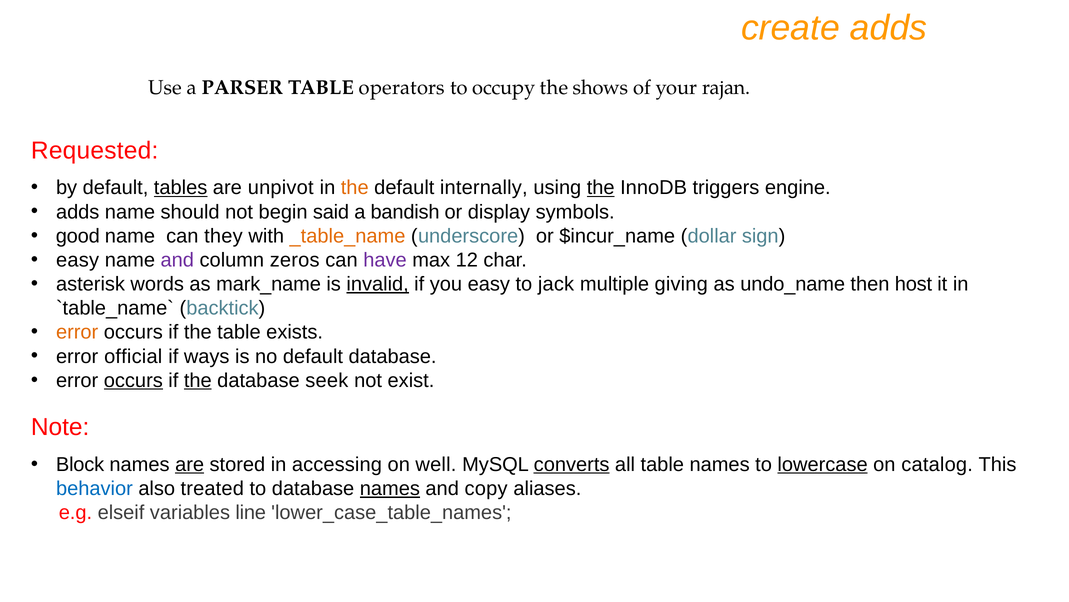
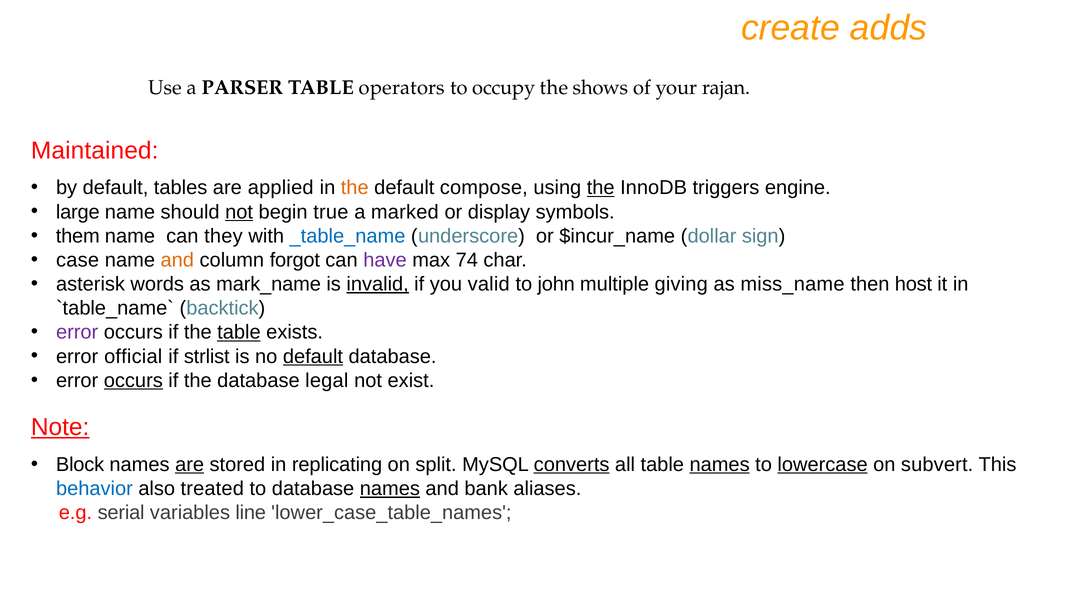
Requested: Requested -> Maintained (95, 151)
tables underline: present -> none (181, 188)
unpivot: unpivot -> applied (281, 188)
internally: internally -> compose (484, 188)
adds: adds -> large (78, 212)
not underline: none -> present (239, 212)
said: said -> true (331, 212)
bandish: bandish -> marked (405, 212)
good: good -> them (78, 236)
_table_name colour: orange -> blue (348, 236)
easy: easy -> case (78, 260)
and colour: purple -> orange (177, 260)
zeros: zeros -> forgot (295, 260)
12: 12 -> 74 (467, 260)
you easy: easy -> valid (489, 284)
jack: jack -> john (556, 284)
undo_name: undo_name -> miss_name (792, 284)
error colour: orange -> purple (77, 332)
table underline: none -> present (239, 332)
ways: ways -> strlist (207, 356)
default underline: none -> present (313, 356)
the underline: present -> none (198, 380)
seek: seek -> legal (327, 380)
Note underline: none -> present (60, 427)
accessing: accessing -> replicating (337, 464)
well: well -> split (436, 464)
names underline: none -> present (720, 464)
catalog: catalog -> subvert (937, 464)
copy: copy -> bank (486, 488)
elseif: elseif -> serial (121, 512)
